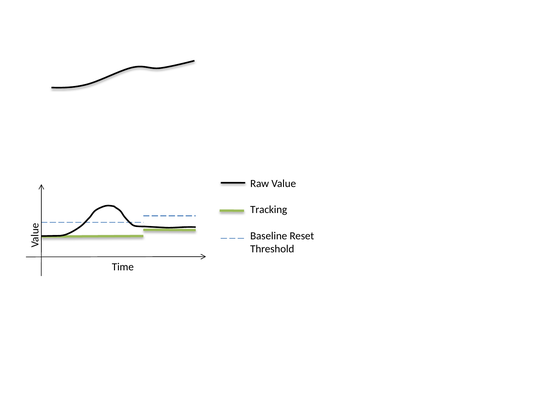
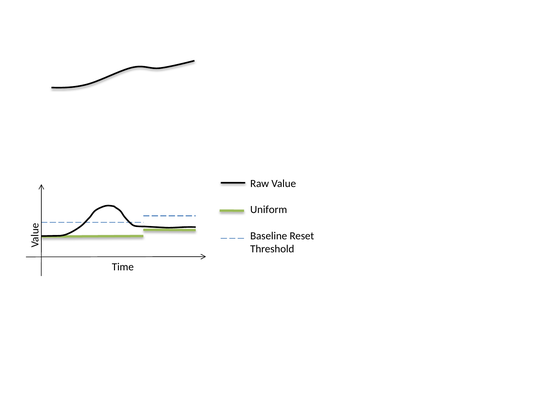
Tracking: Tracking -> Uniform (269, 210)
